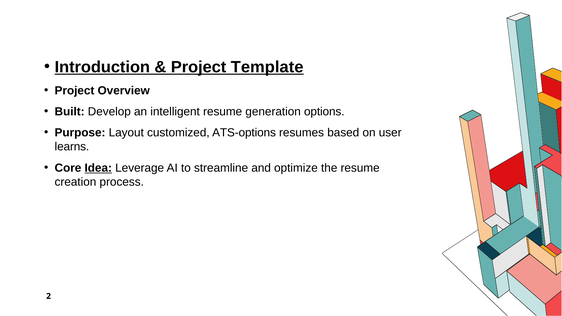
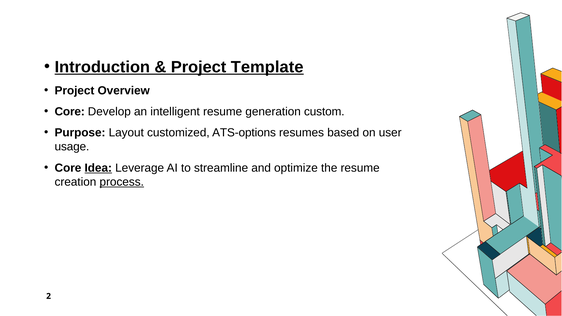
Built: Built -> Core (70, 112)
options: options -> custom (324, 112)
learns: learns -> usage (72, 147)
process underline: none -> present (122, 182)
